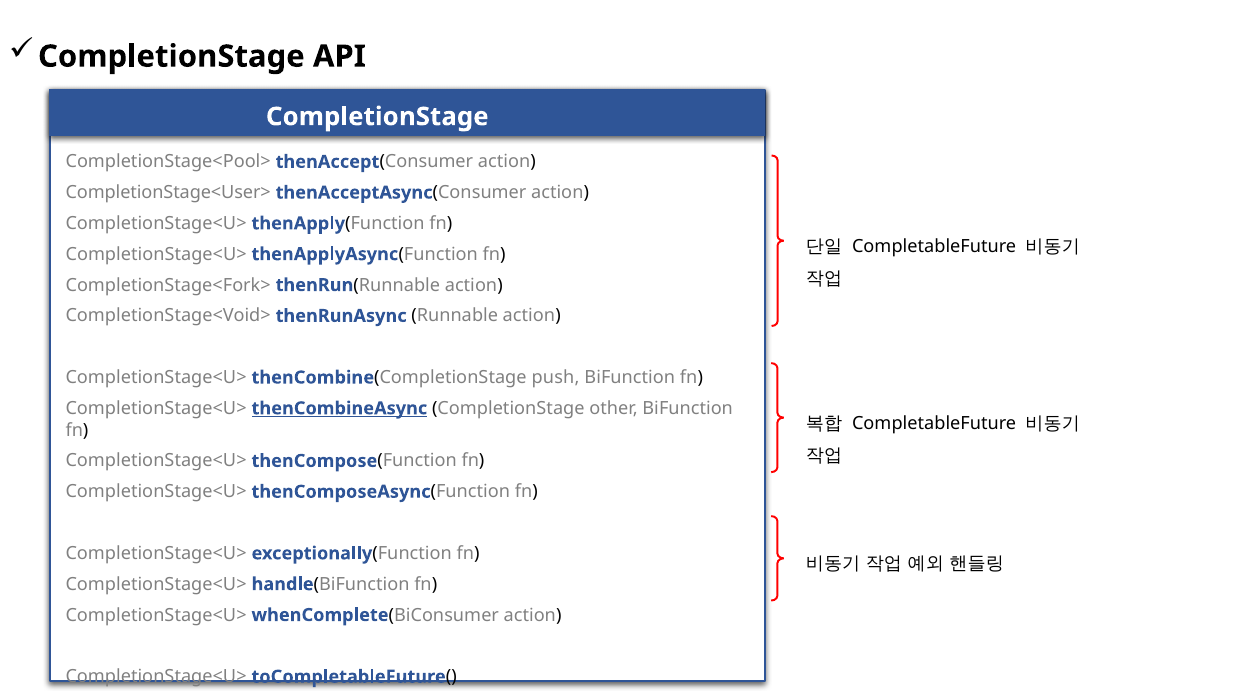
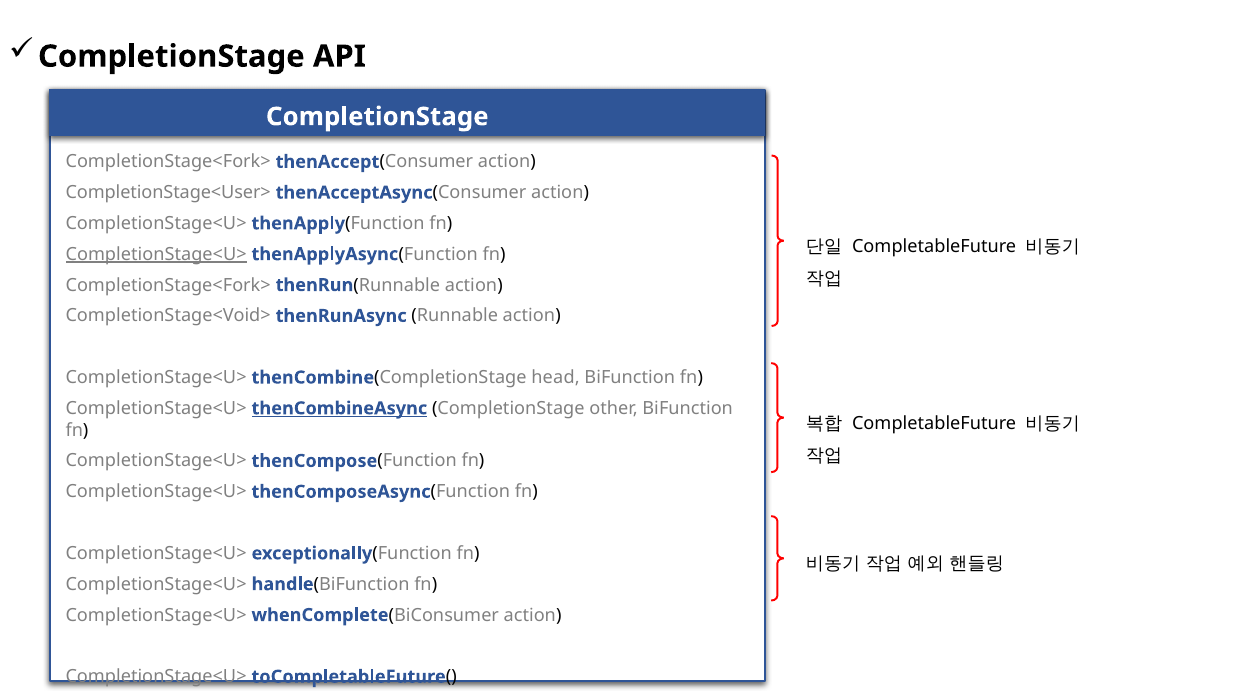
CompletionStage<Pool>: CompletionStage<Pool> -> CompletionStage<Fork> (168, 162)
CompletionStage<U> underline: none -> present (156, 254)
push: push -> head (556, 378)
